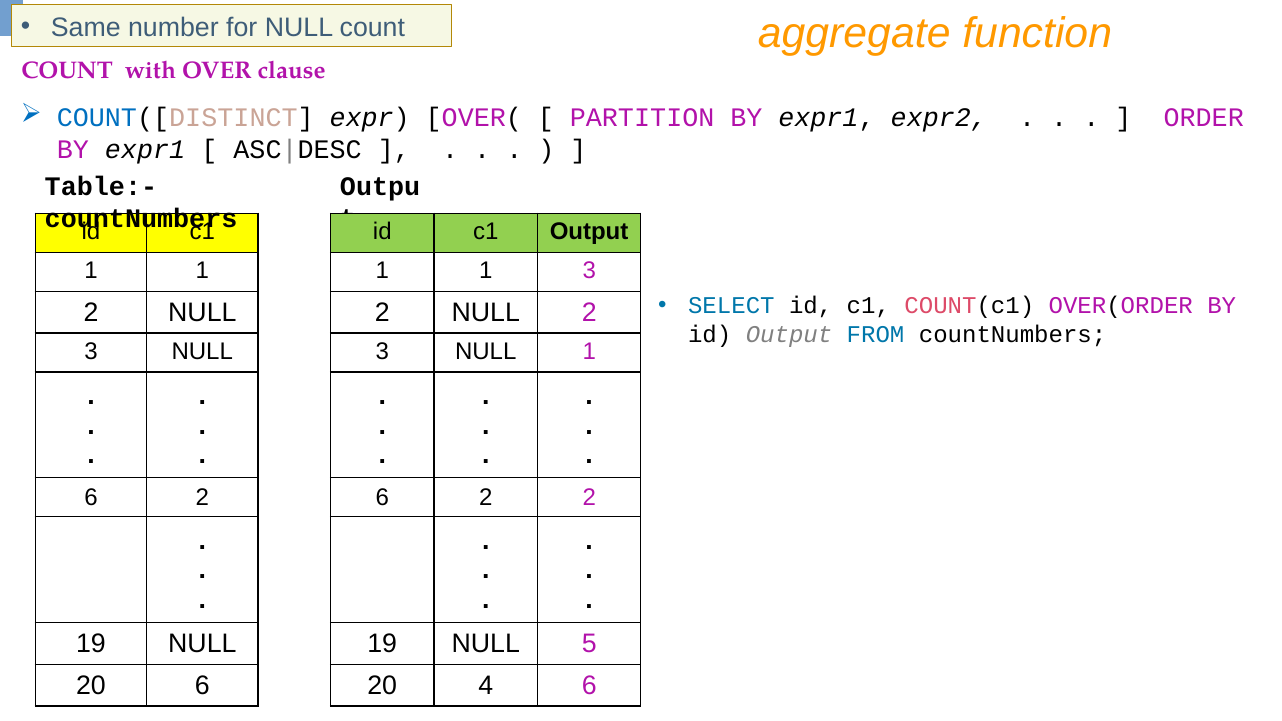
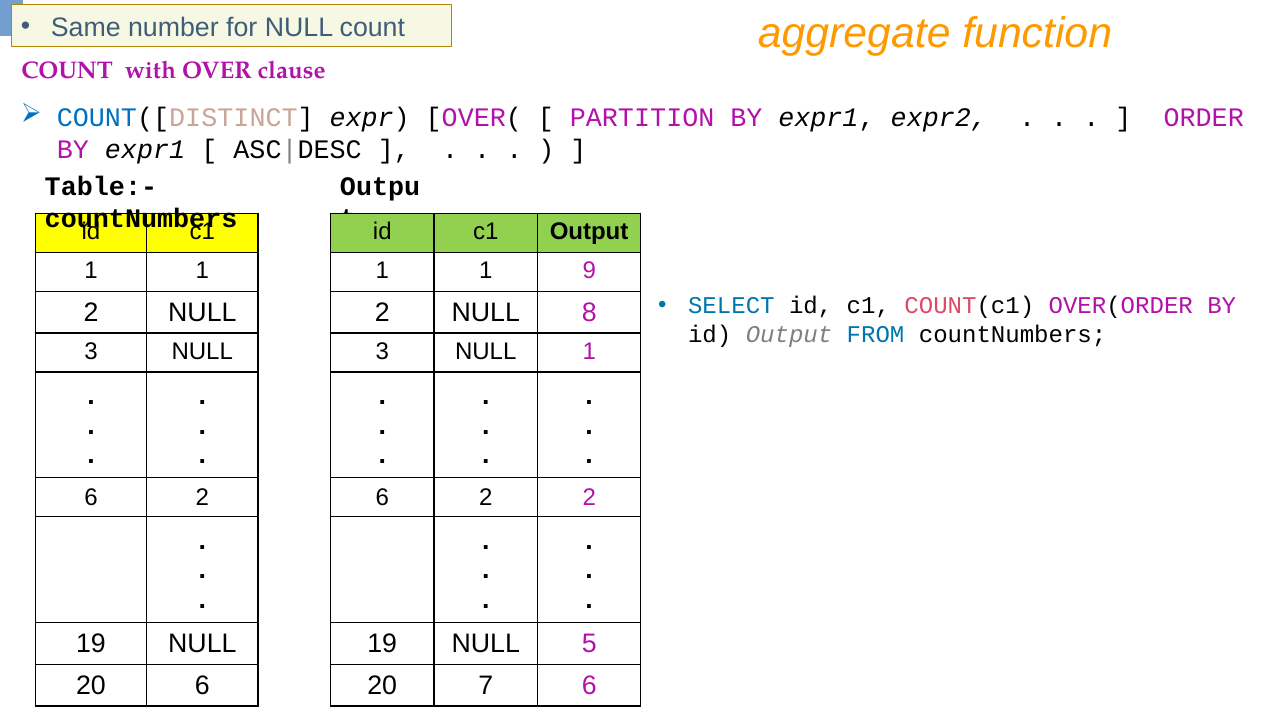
1 3: 3 -> 9 (589, 271)
NULL 2: 2 -> 8 (589, 313)
4: 4 -> 7 (486, 686)
